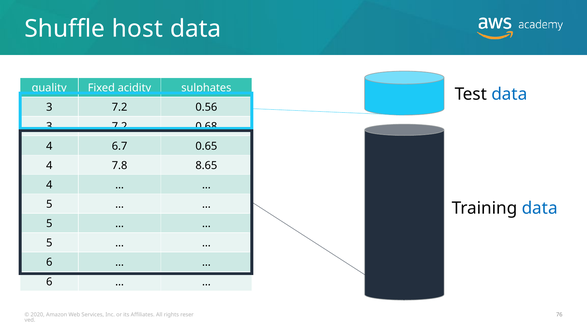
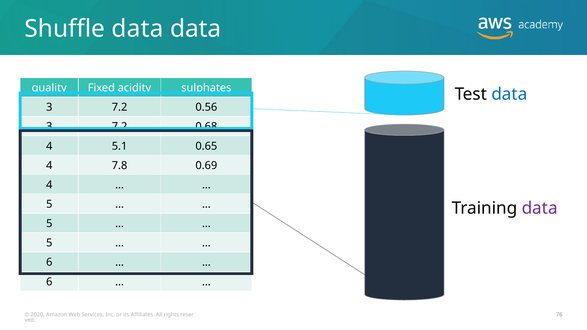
Shuffle host: host -> data (137, 29)
6.7: 6.7 -> 5.1 (120, 146)
8.65: 8.65 -> 0.69 (206, 166)
data colour: blue -> purple (540, 208)
